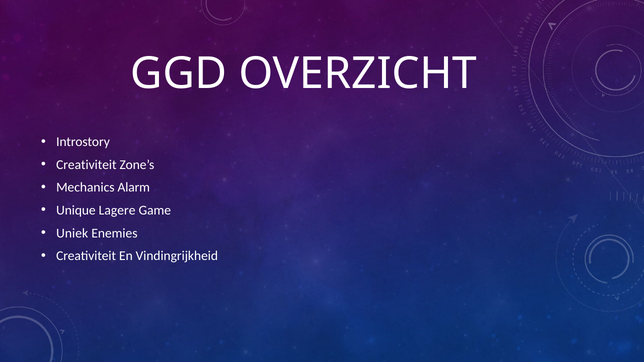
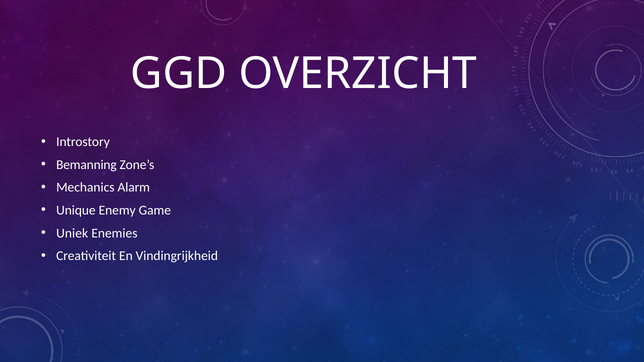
Creativiteit: Creativiteit -> Bemanning (86, 165)
Lagere: Lagere -> Enemy (117, 210)
